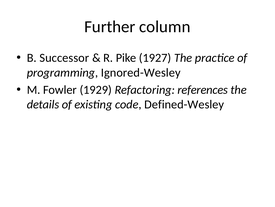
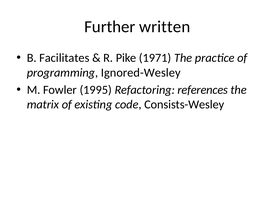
column: column -> written (165, 27)
Successor: Successor -> Facilitates (64, 58)
1927: 1927 -> 1971 (155, 58)
1929: 1929 -> 1995 (96, 89)
details: details -> matrix (43, 104)
Defined-Wesley: Defined-Wesley -> Consists-Wesley (184, 104)
